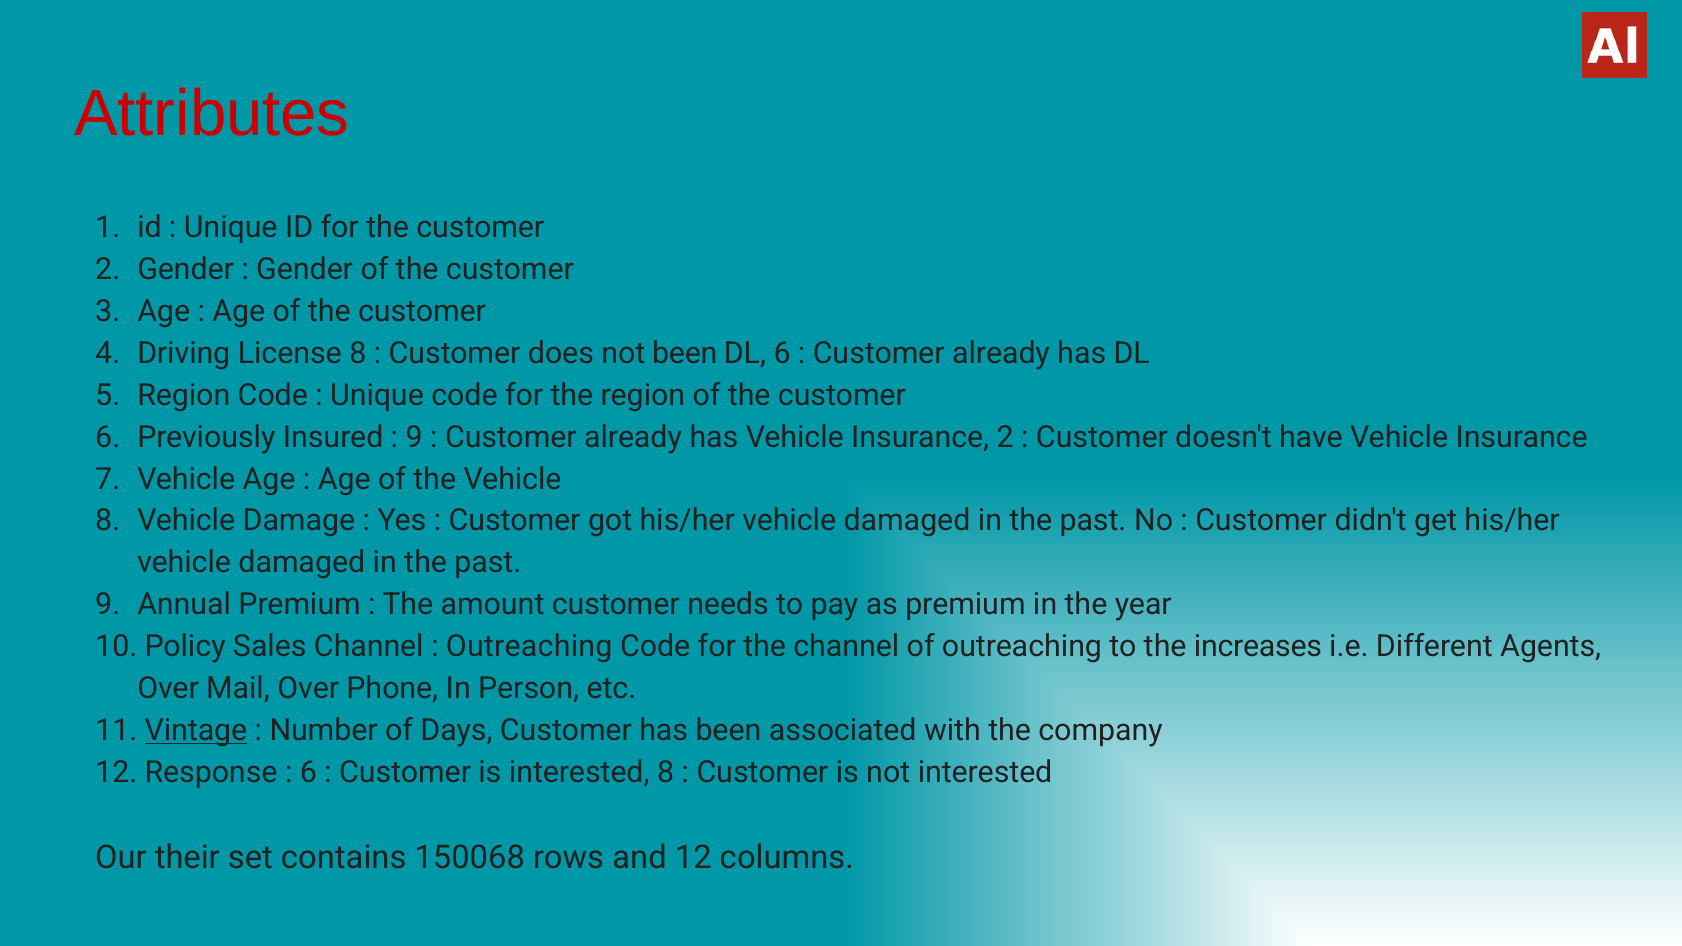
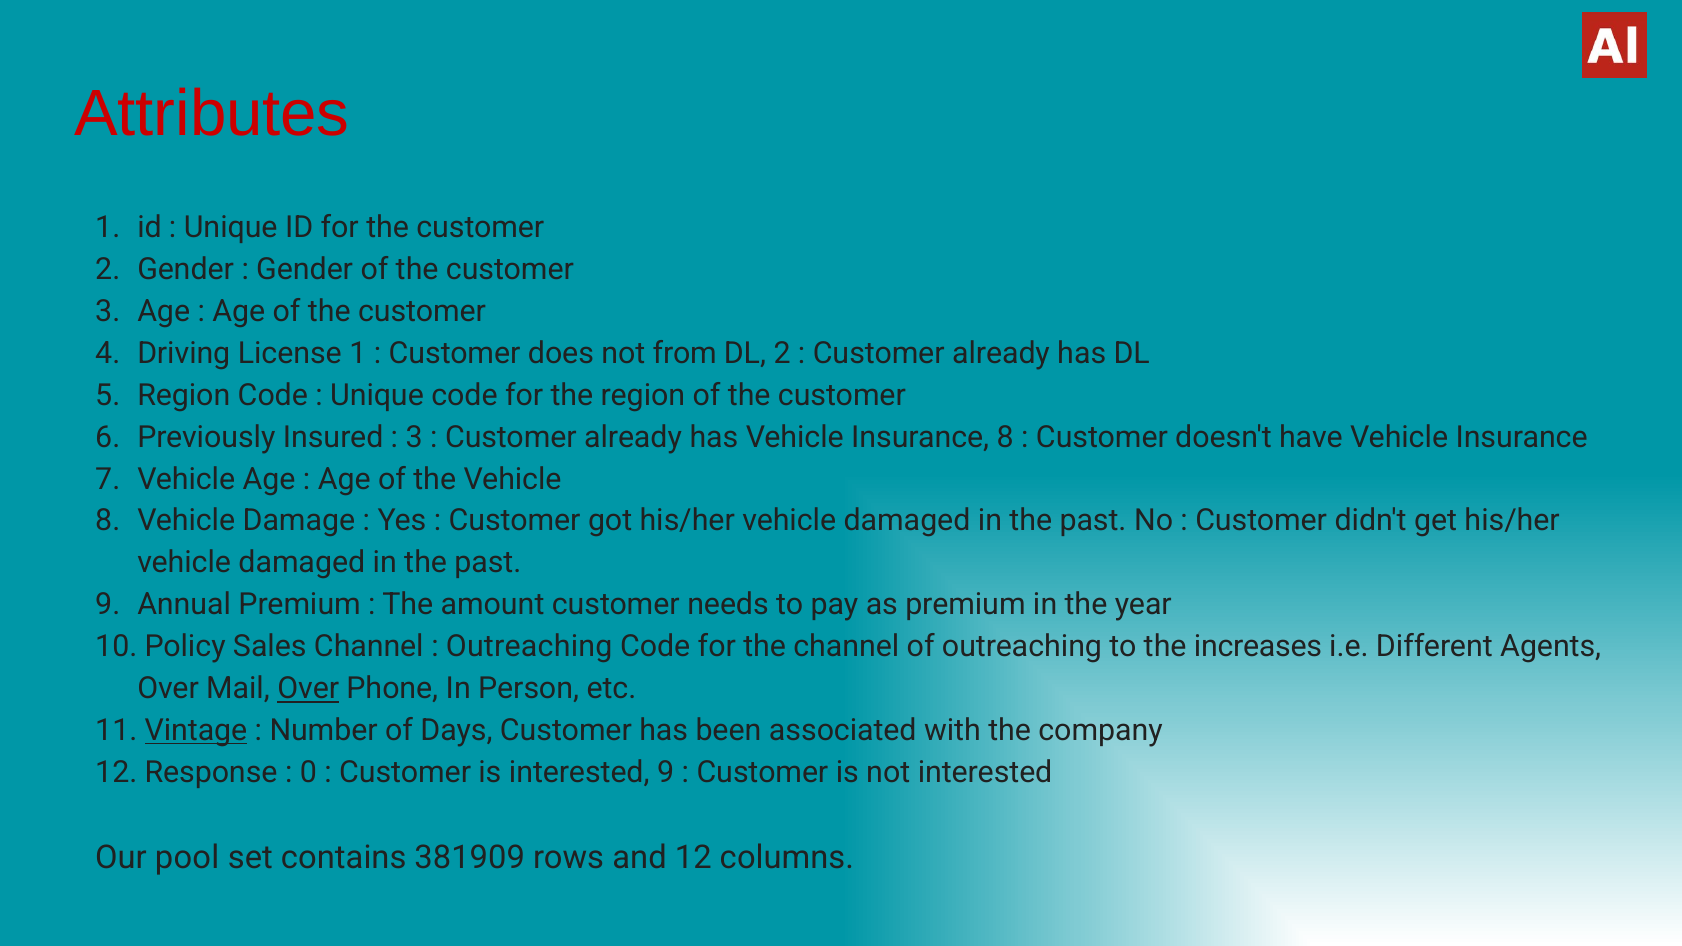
License 8: 8 -> 1 (358, 353)
not been: been -> from (685, 353)
DL 6: 6 -> 2 (782, 353)
9: 9 -> 3 (414, 437)
Insurance 2: 2 -> 8 (1005, 437)
Over underline: none -> present (308, 689)
6: 6 -> 0 (308, 772)
interested 8: 8 -> 9 (666, 772)
their: their -> pool (187, 858)
150068: 150068 -> 381909 (470, 858)
